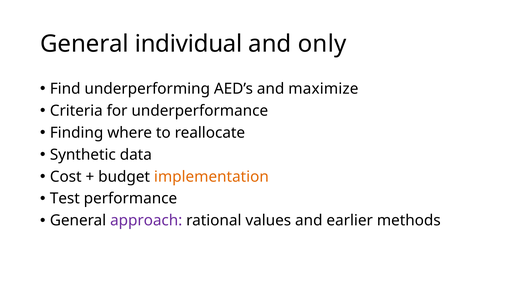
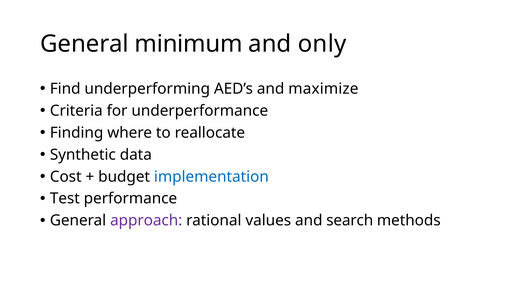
individual: individual -> minimum (189, 44)
implementation colour: orange -> blue (211, 177)
earlier: earlier -> search (350, 221)
